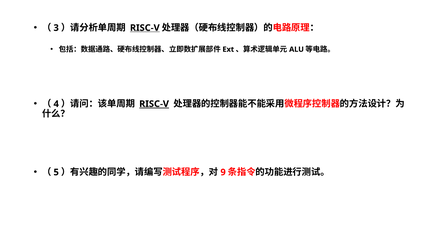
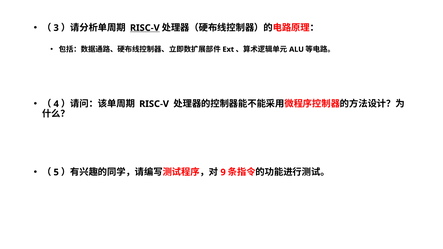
RISC-V underline: present -> none (154, 104)
